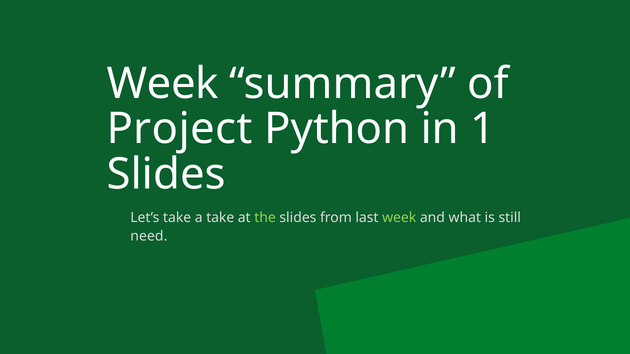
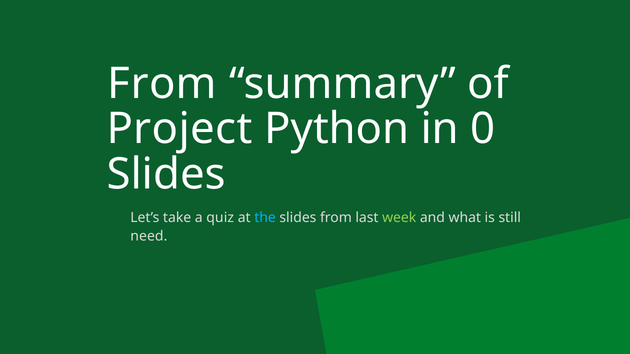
Week: Week -> From (162, 84)
1: 1 -> 0 (483, 129)
a take: take -> quiz (220, 218)
the colour: light green -> light blue (265, 218)
